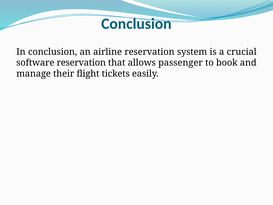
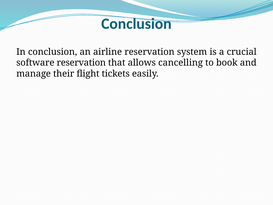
passenger: passenger -> cancelling (181, 63)
